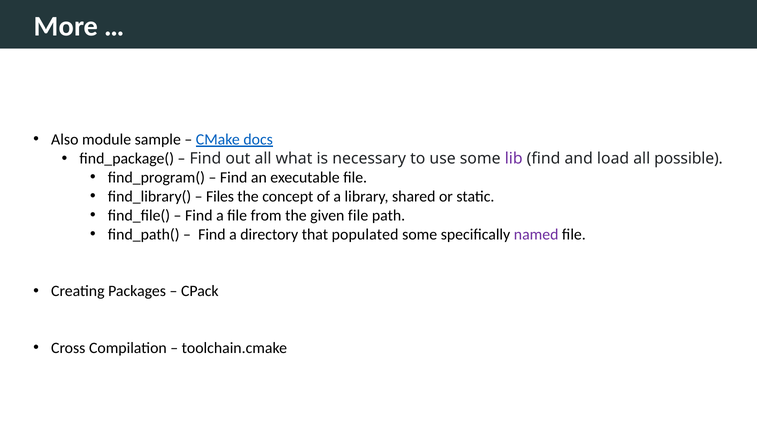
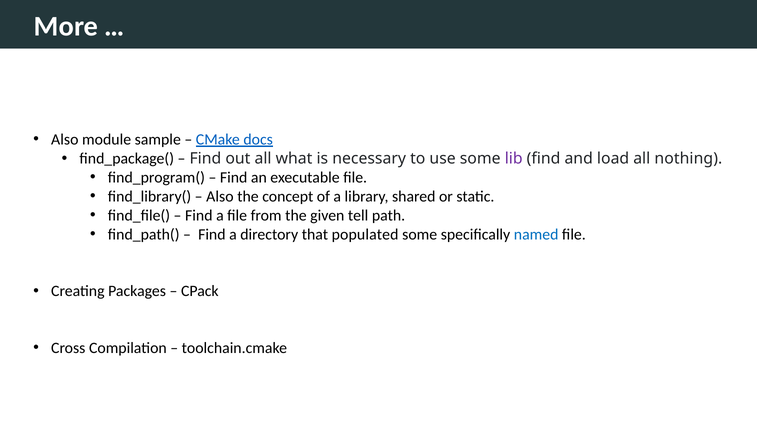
possible: possible -> nothing (688, 159)
Files: Files -> Also (220, 196)
given file: file -> tell (358, 215)
named colour: purple -> blue (536, 234)
